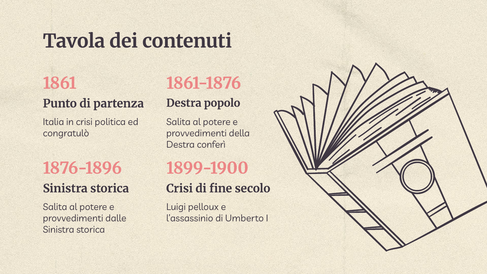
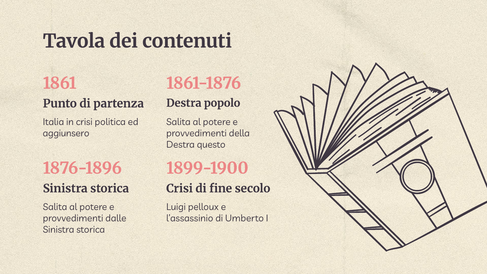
congratulò: congratulò -> aggiunsero (66, 133)
conferì: conferì -> questo (211, 145)
